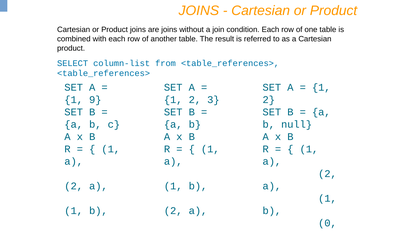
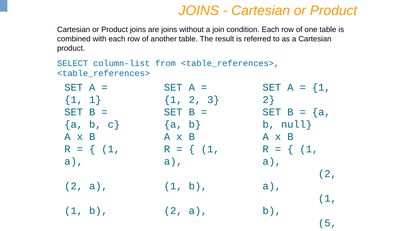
1 9: 9 -> 1 (95, 100)
0: 0 -> 5 (327, 224)
